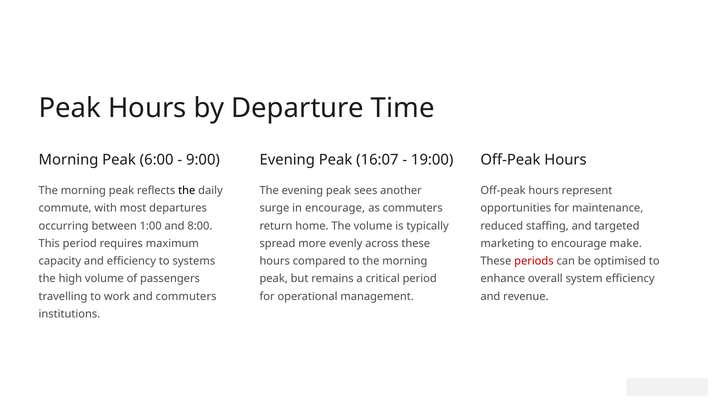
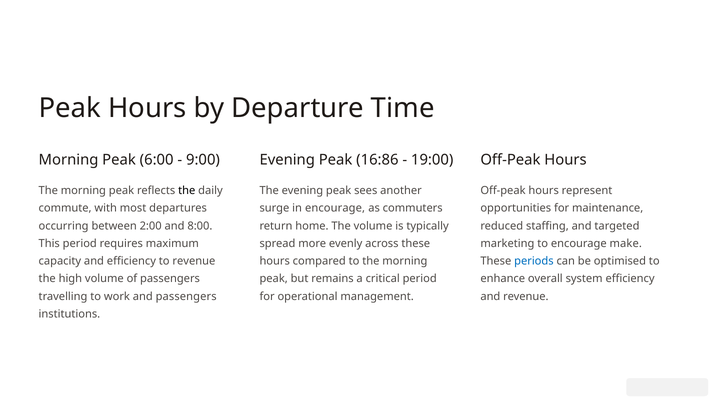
16:07: 16:07 -> 16:86 (377, 159)
1:00: 1:00 -> 2:00 (151, 226)
to systems: systems -> revenue (194, 261)
periods colour: red -> blue (534, 261)
and commuters: commuters -> passengers (186, 296)
